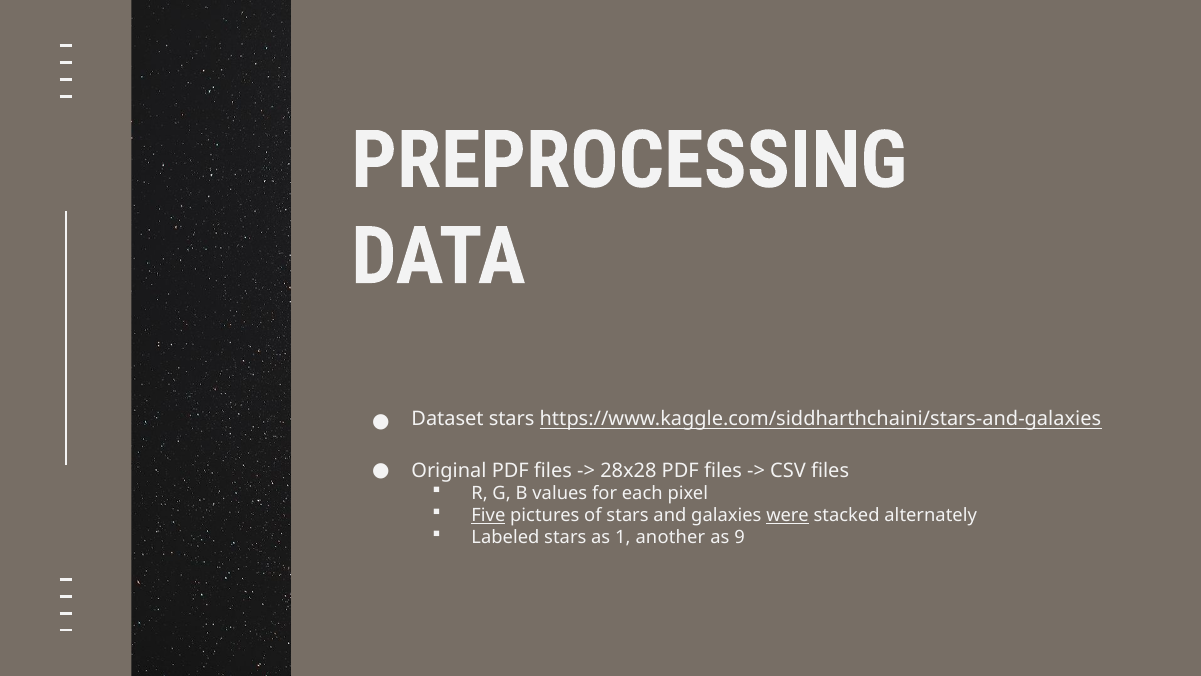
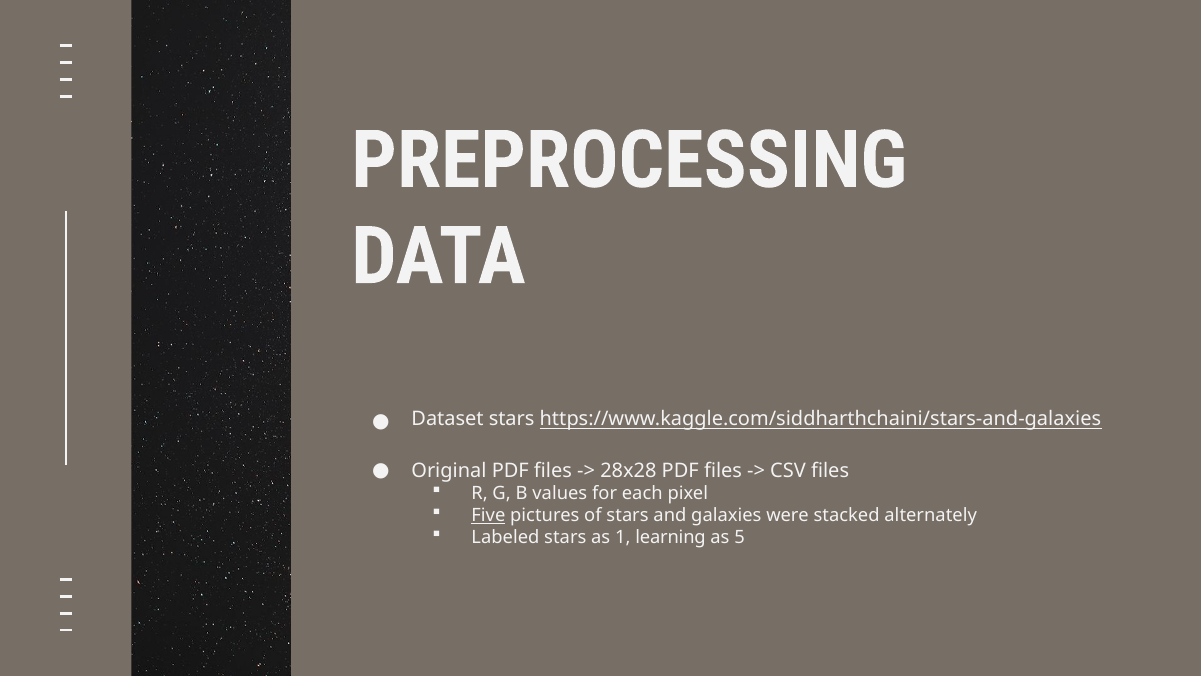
were underline: present -> none (788, 515)
another: another -> learning (671, 537)
9: 9 -> 5 (740, 537)
